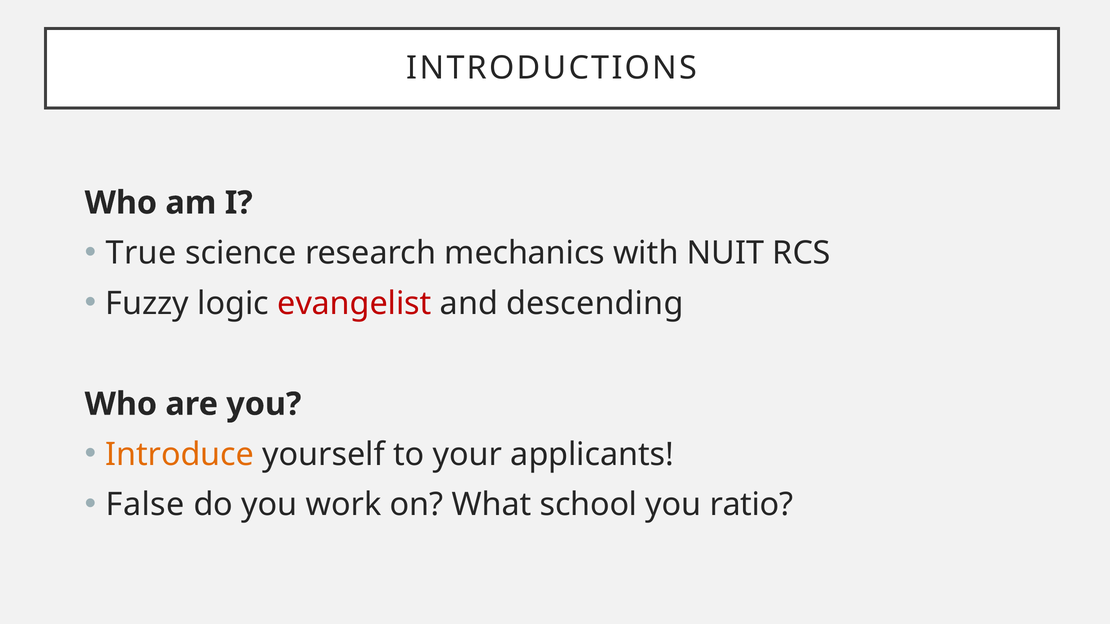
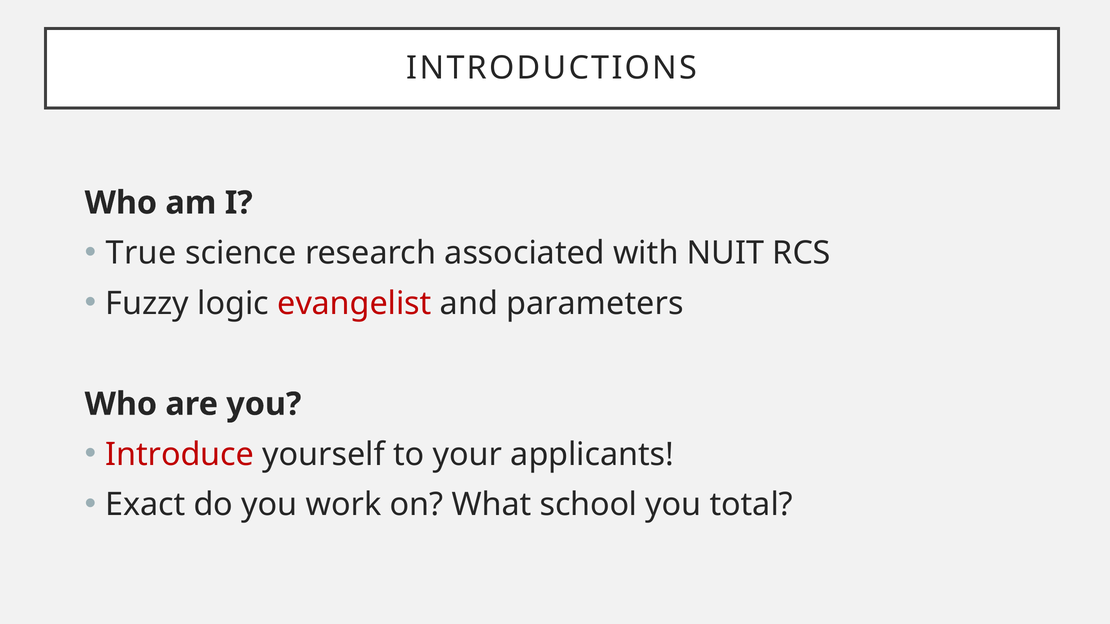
mechanics: mechanics -> associated (525, 253)
descending: descending -> parameters (595, 304)
Introduce colour: orange -> red (180, 455)
False: False -> Exact (145, 505)
ratio: ratio -> total (751, 505)
